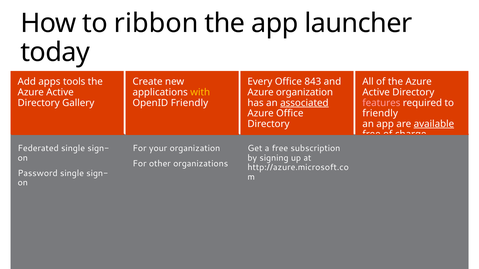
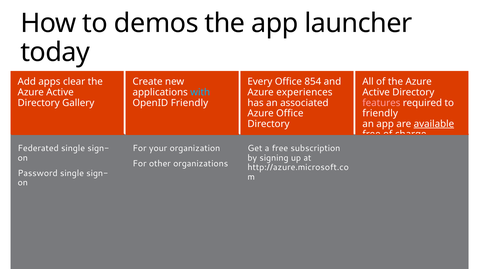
ribbon: ribbon -> demos (156, 23)
tools: tools -> clear (74, 82)
843: 843 -> 854 (313, 82)
with colour: yellow -> light blue (200, 92)
Azure organization: organization -> experiences (304, 92)
associated underline: present -> none (304, 103)
